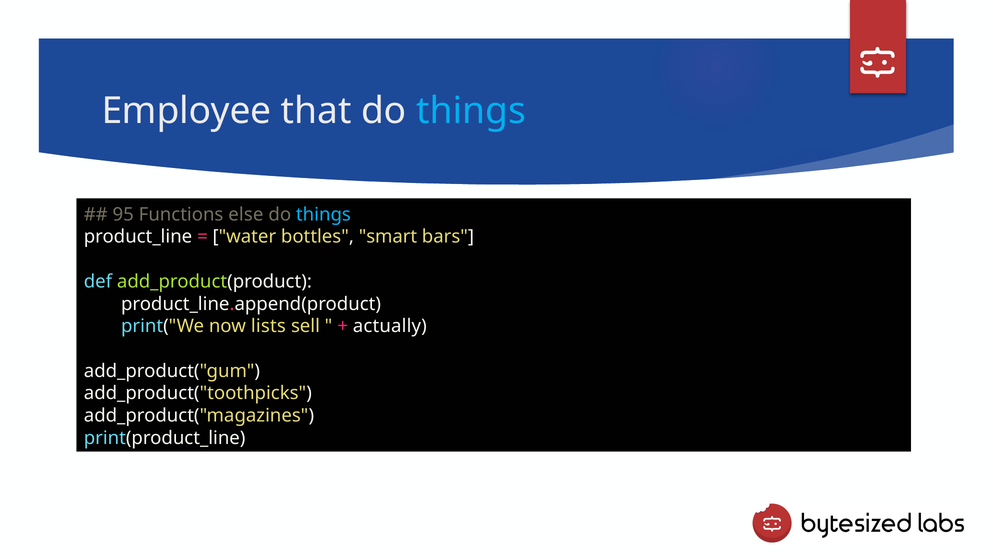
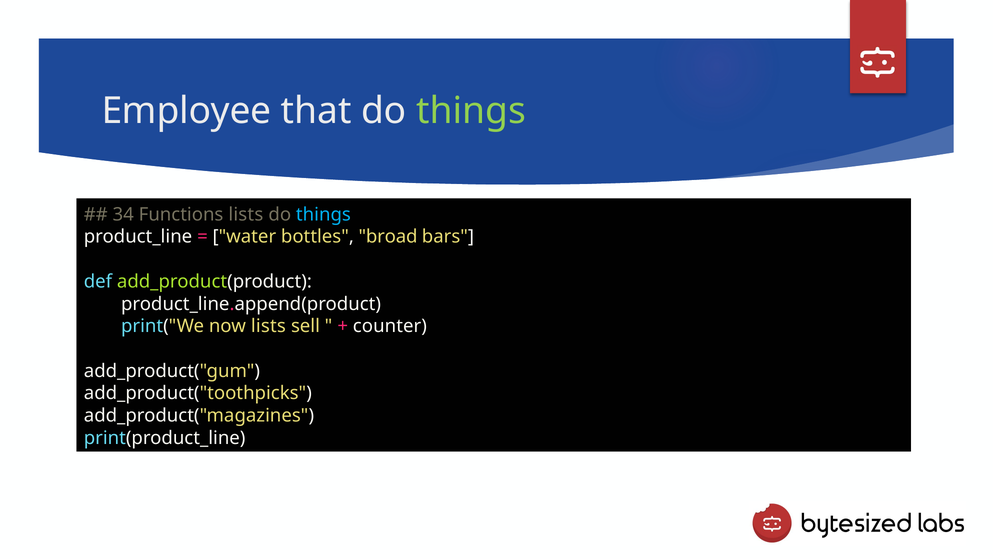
things colour: light blue -> light green (471, 111)
95: 95 -> 34 (123, 214)
Functions else: else -> lists (246, 214)
smart: smart -> broad (388, 237)
actually: actually -> counter (390, 326)
